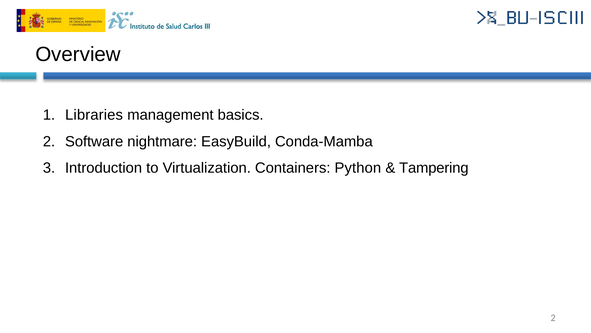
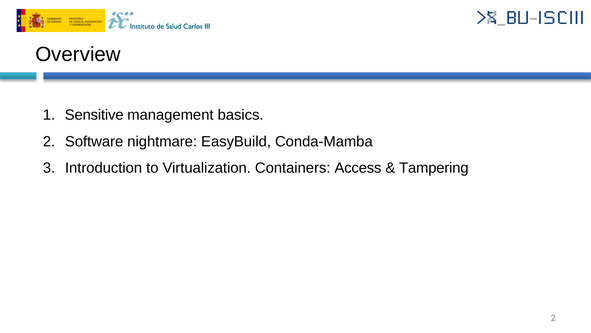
Libraries: Libraries -> Sensitive (94, 115)
Python: Python -> Access (358, 168)
